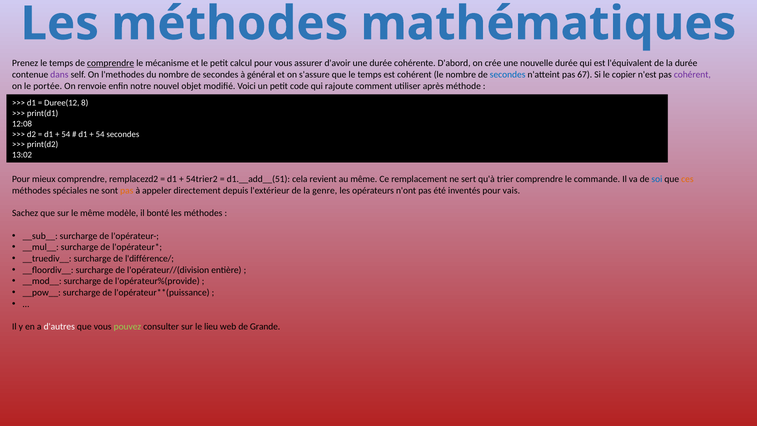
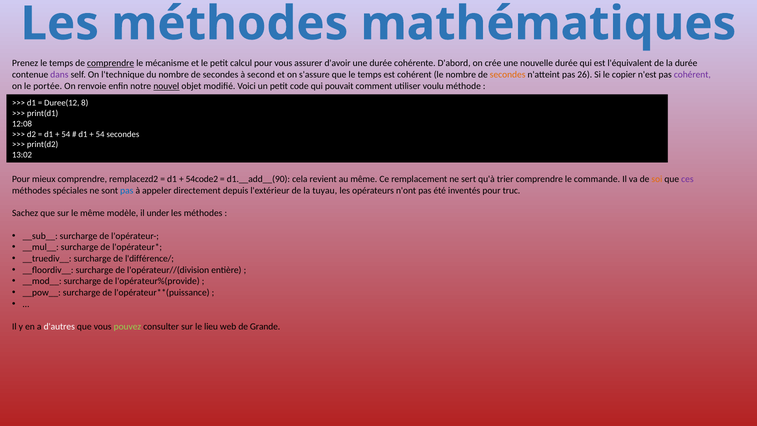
l'methodes: l'methodes -> l'technique (123, 75)
général: général -> second (261, 75)
secondes colour: blue -> orange (508, 75)
67: 67 -> 26 (585, 75)
nouvel underline: none -> present (166, 86)
rajoute: rajoute -> pouvait (339, 86)
après: après -> voulu (433, 86)
54trier2: 54trier2 -> 54code2 (202, 179)
d1.__add__(51: d1.__add__(51 -> d1.__add__(90 (258, 179)
soi colour: blue -> orange (657, 179)
ces colour: orange -> purple (687, 179)
pas colour: orange -> blue (127, 190)
genre: genre -> tuyau (325, 190)
vais: vais -> truc (511, 190)
bonté: bonté -> under (158, 213)
